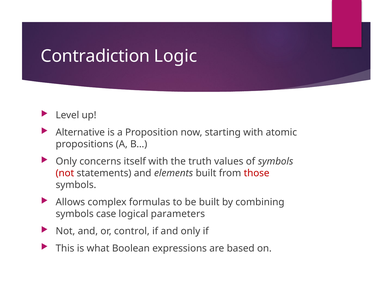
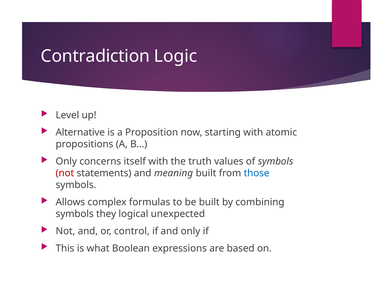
elements: elements -> meaning (174, 173)
those colour: red -> blue (257, 173)
case: case -> they (106, 214)
parameters: parameters -> unexpected (178, 214)
